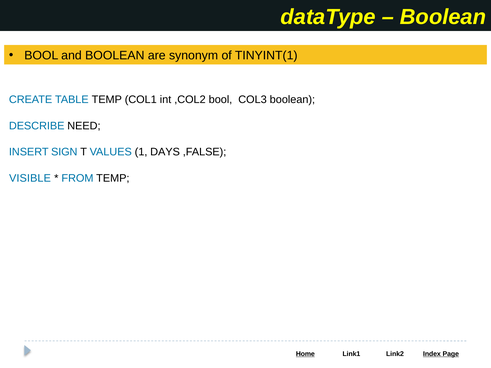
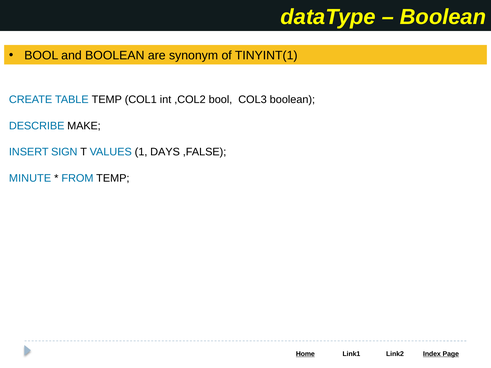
NEED: NEED -> MAKE (84, 126)
VISIBLE: VISIBLE -> MINUTE (30, 178)
